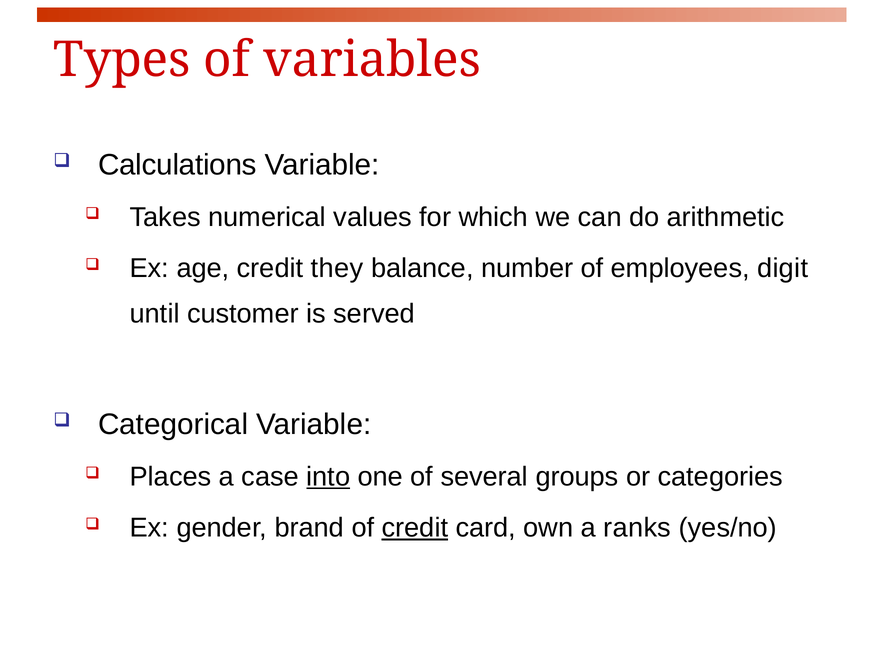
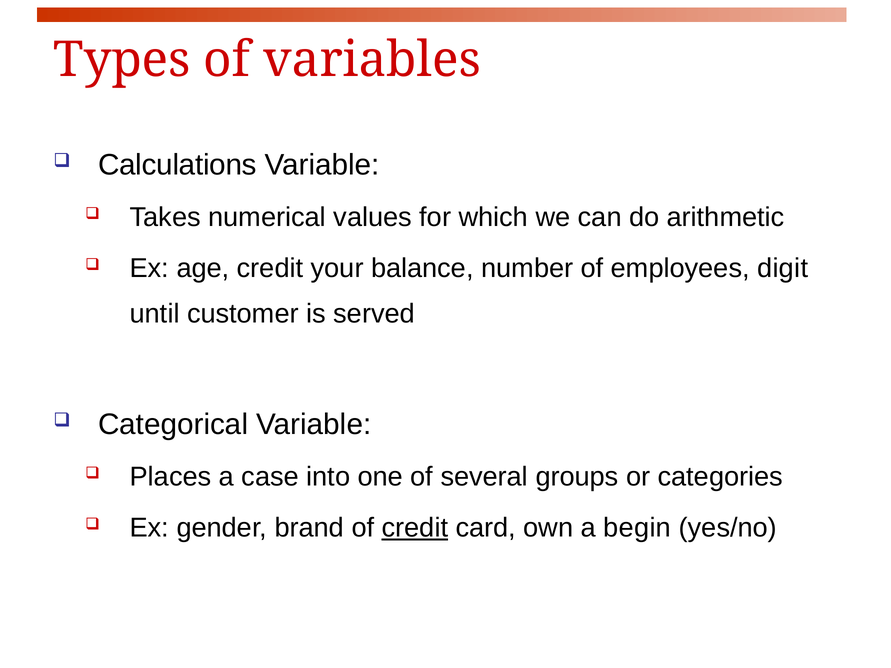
they: they -> your (337, 268)
into underline: present -> none (328, 477)
ranks: ranks -> begin (637, 528)
